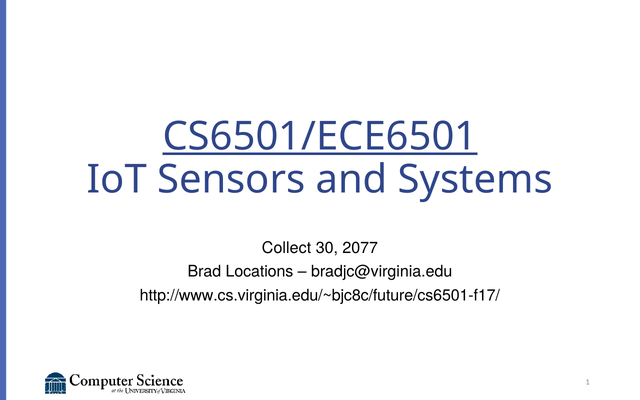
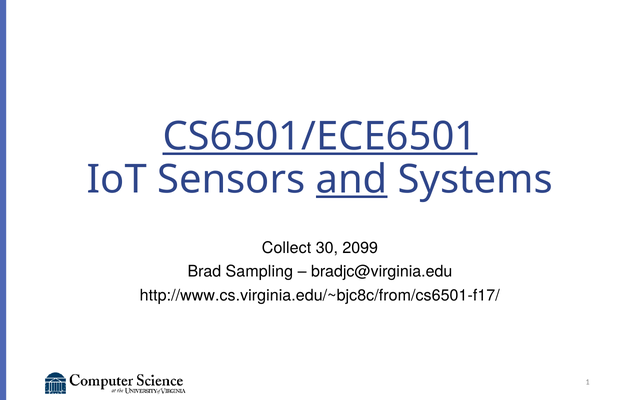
and underline: none -> present (352, 180)
2077: 2077 -> 2099 (360, 248)
Locations: Locations -> Sampling (259, 272)
http://www.cs.virginia.edu/~bjc8c/future/cs6501-f17/: http://www.cs.virginia.edu/~bjc8c/future/cs6501-f17/ -> http://www.cs.virginia.edu/~bjc8c/from/cs6501-f17/ (320, 296)
